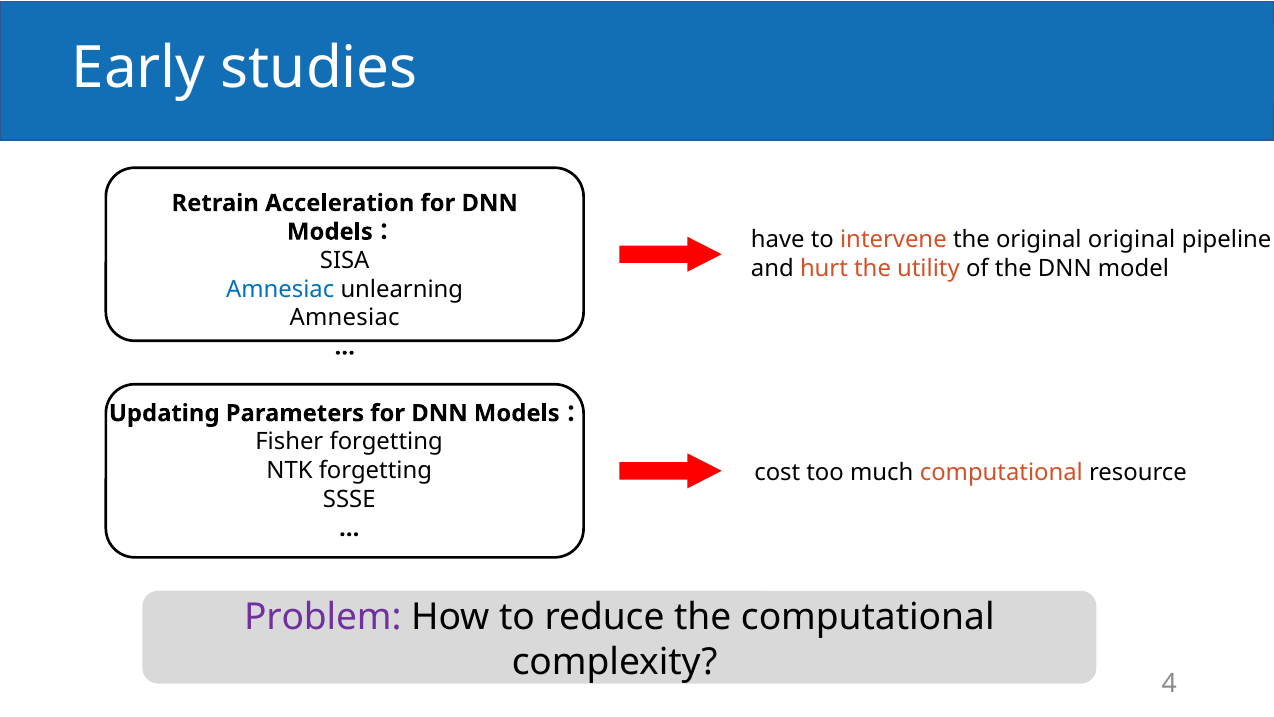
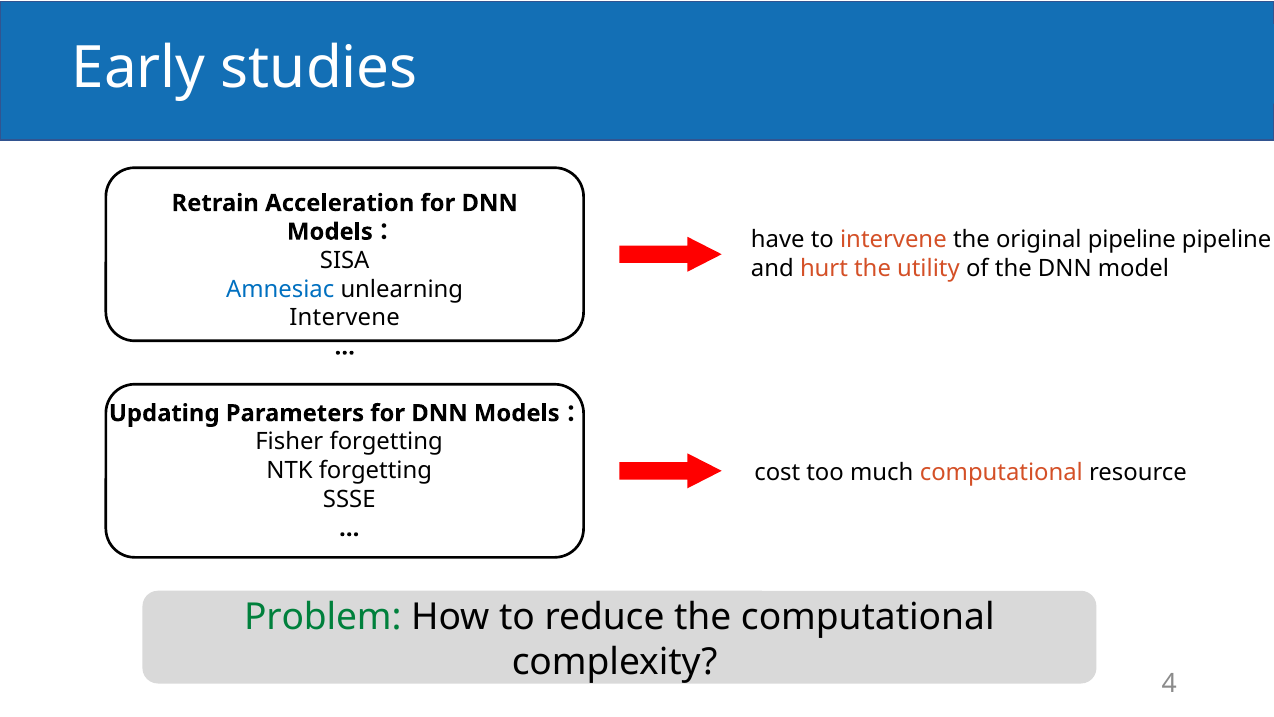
original original: original -> pipeline (1132, 240)
Amnesiac: Amnesiac -> Intervene (345, 318)
Problem colour: purple -> green (323, 617)
